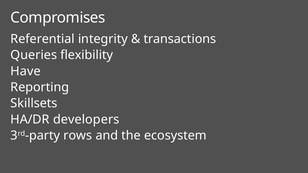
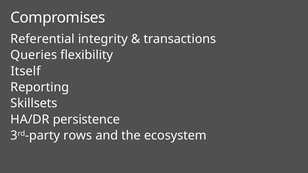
Have: Have -> Itself (26, 71)
developers: developers -> persistence (86, 120)
